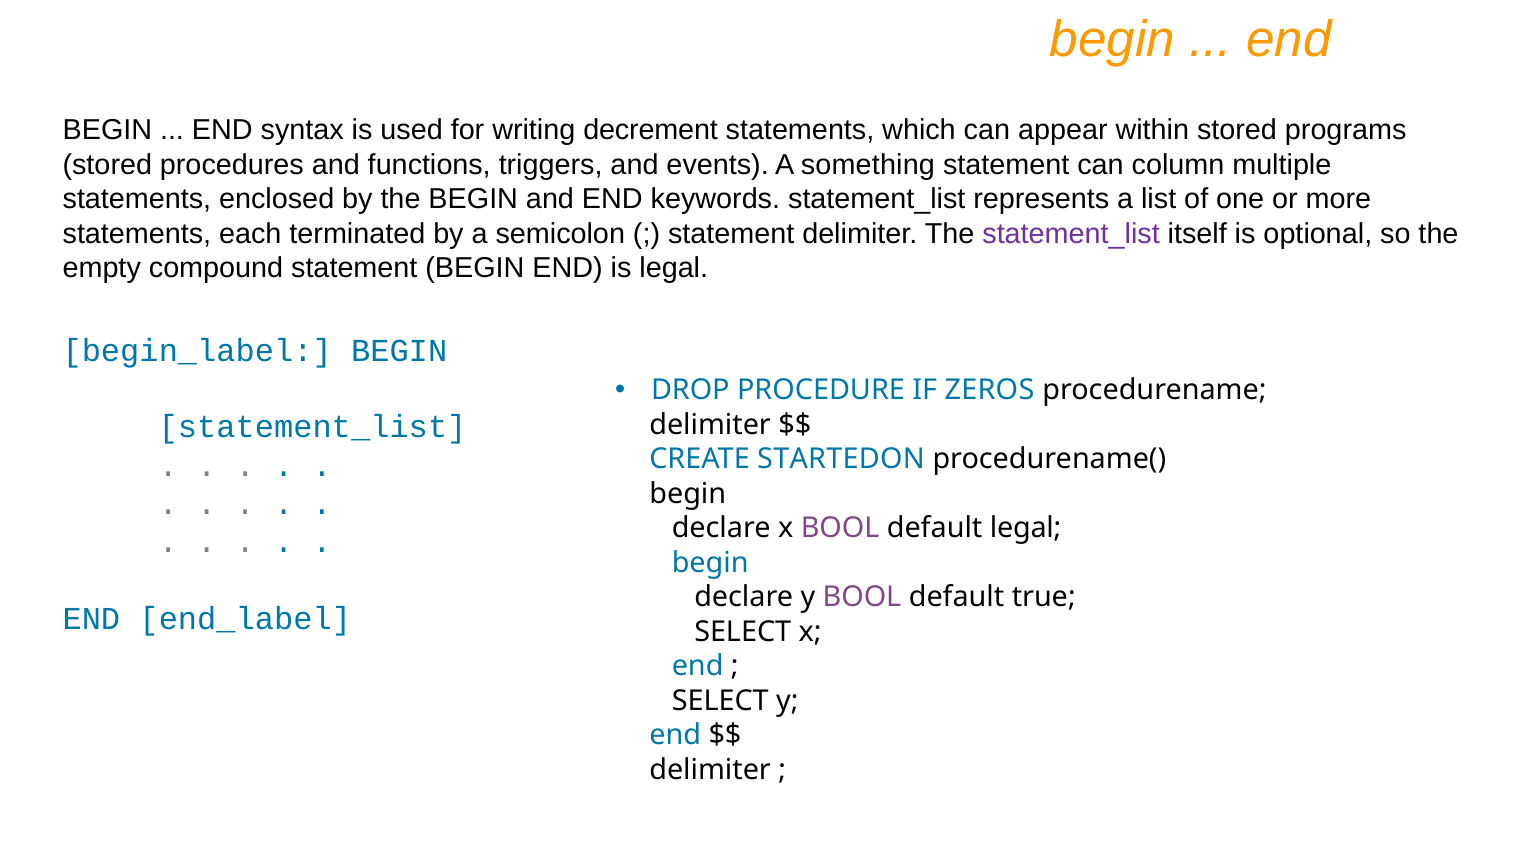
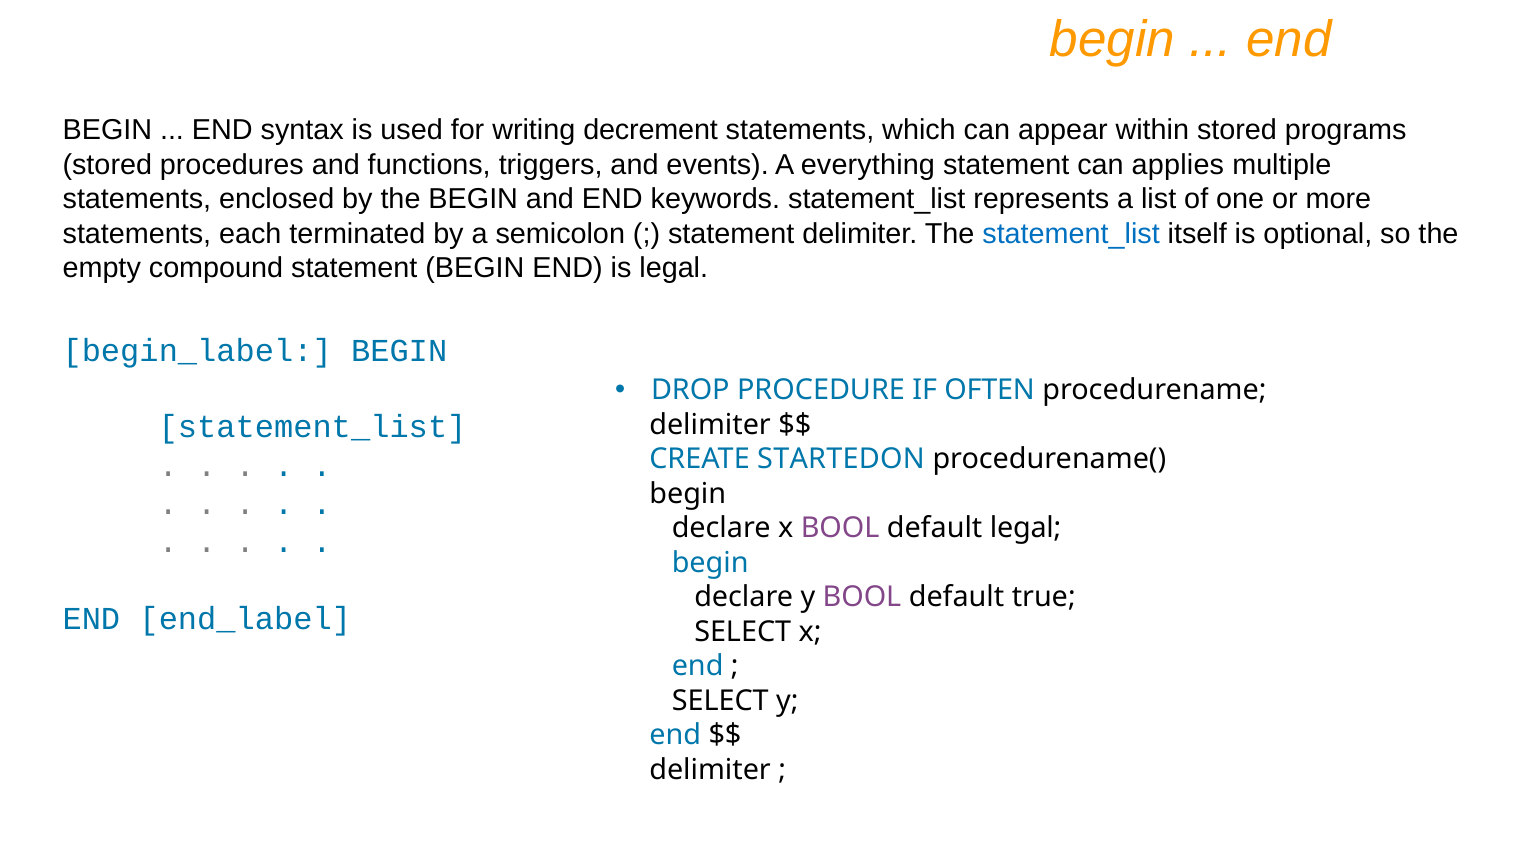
something: something -> everything (868, 165)
column: column -> applies (1178, 165)
statement_list colour: purple -> blue (1071, 234)
ZEROS: ZEROS -> OFTEN (990, 390)
